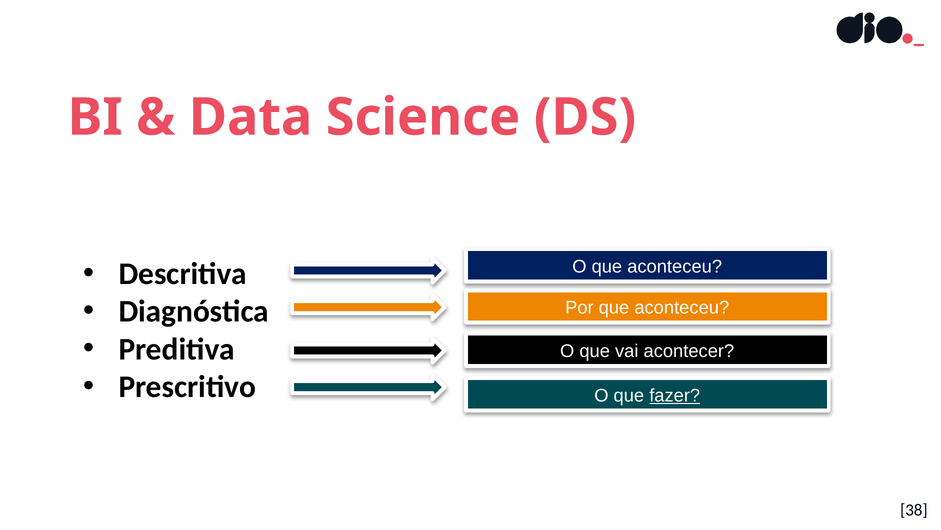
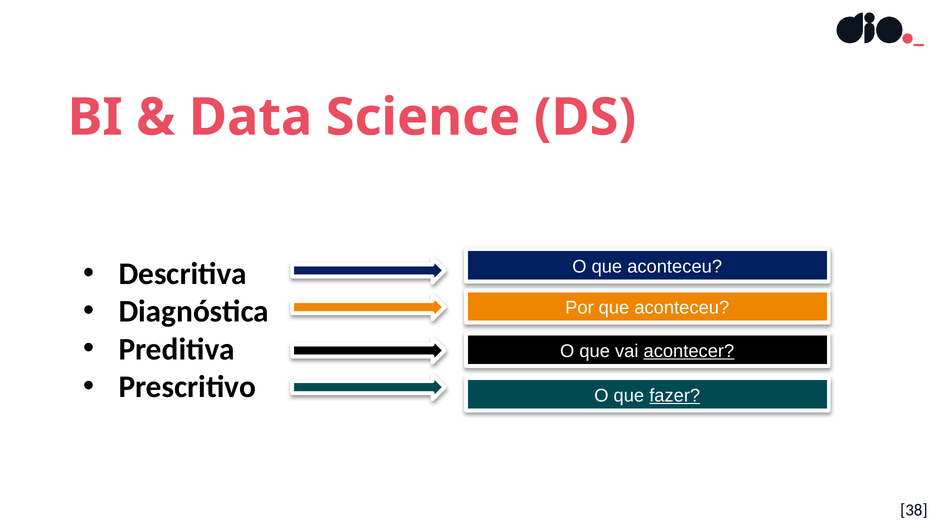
acontecer underline: none -> present (689, 351)
